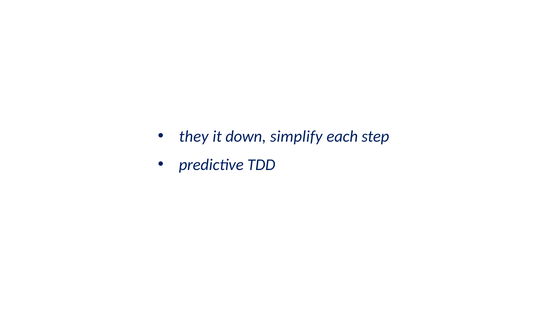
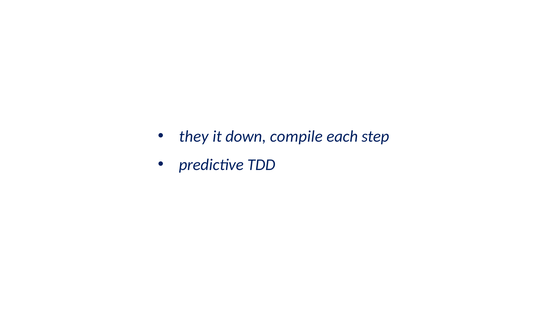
simplify: simplify -> compile (296, 136)
